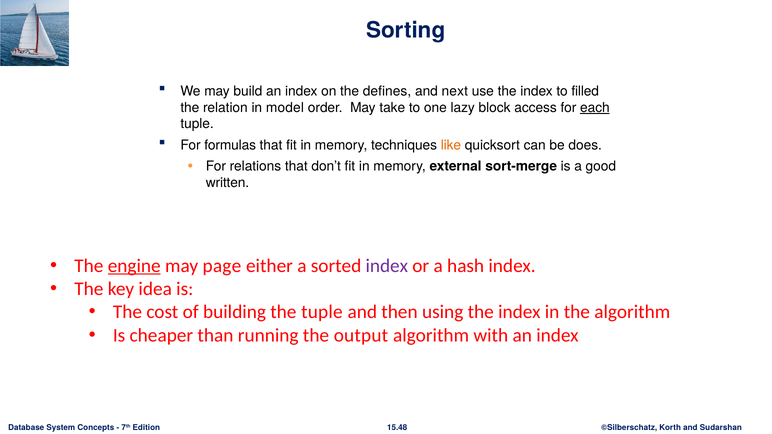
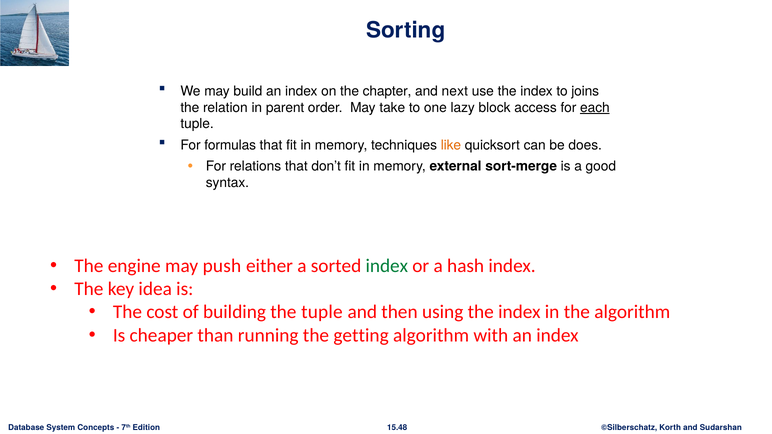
defines: defines -> chapter (387, 91)
filled: filled -> joins (585, 91)
model: model -> parent (285, 108)
written: written -> syntax (227, 183)
engine underline: present -> none (134, 266)
page: page -> push (222, 266)
index colour: purple -> green (387, 266)
output: output -> getting (361, 335)
